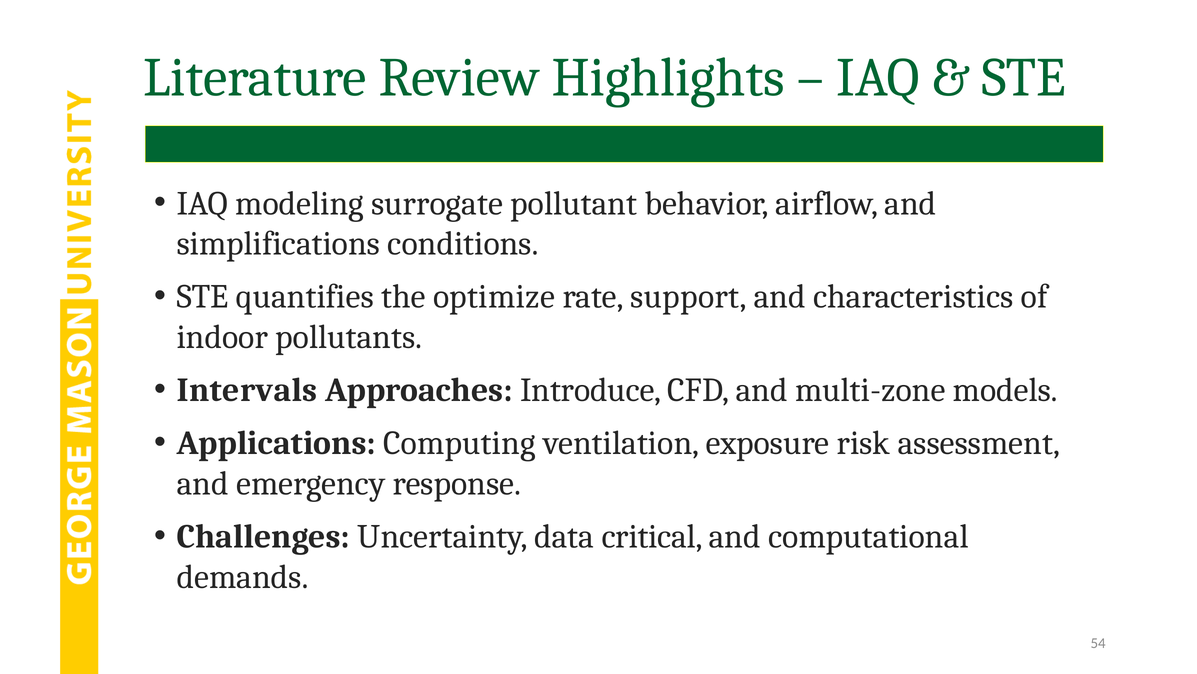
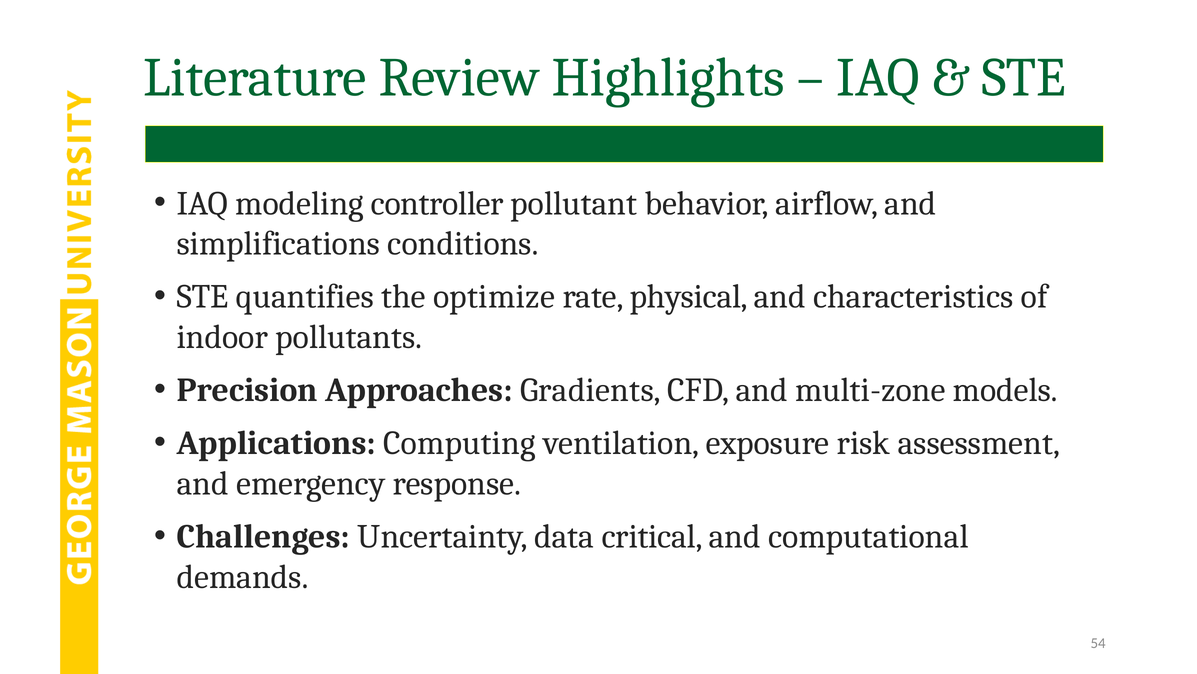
surrogate: surrogate -> controller (437, 203)
support: support -> physical (689, 297)
Intervals: Intervals -> Precision (247, 390)
Introduce: Introduce -> Gradients (590, 390)
